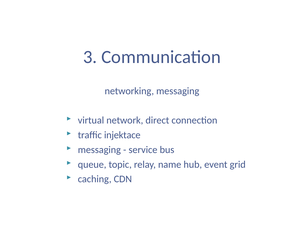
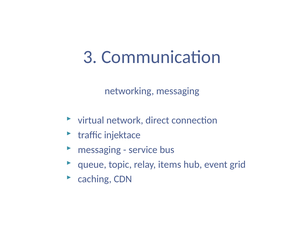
name: name -> items (170, 164)
